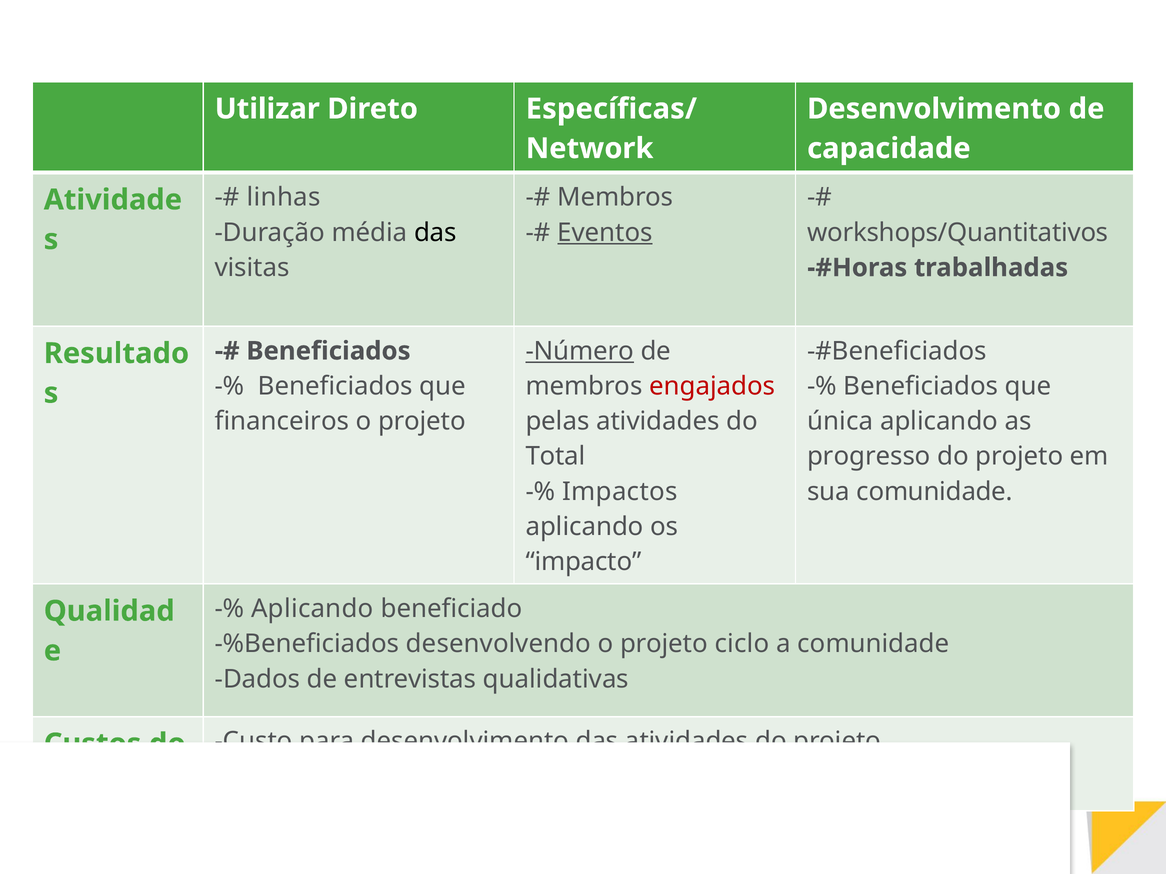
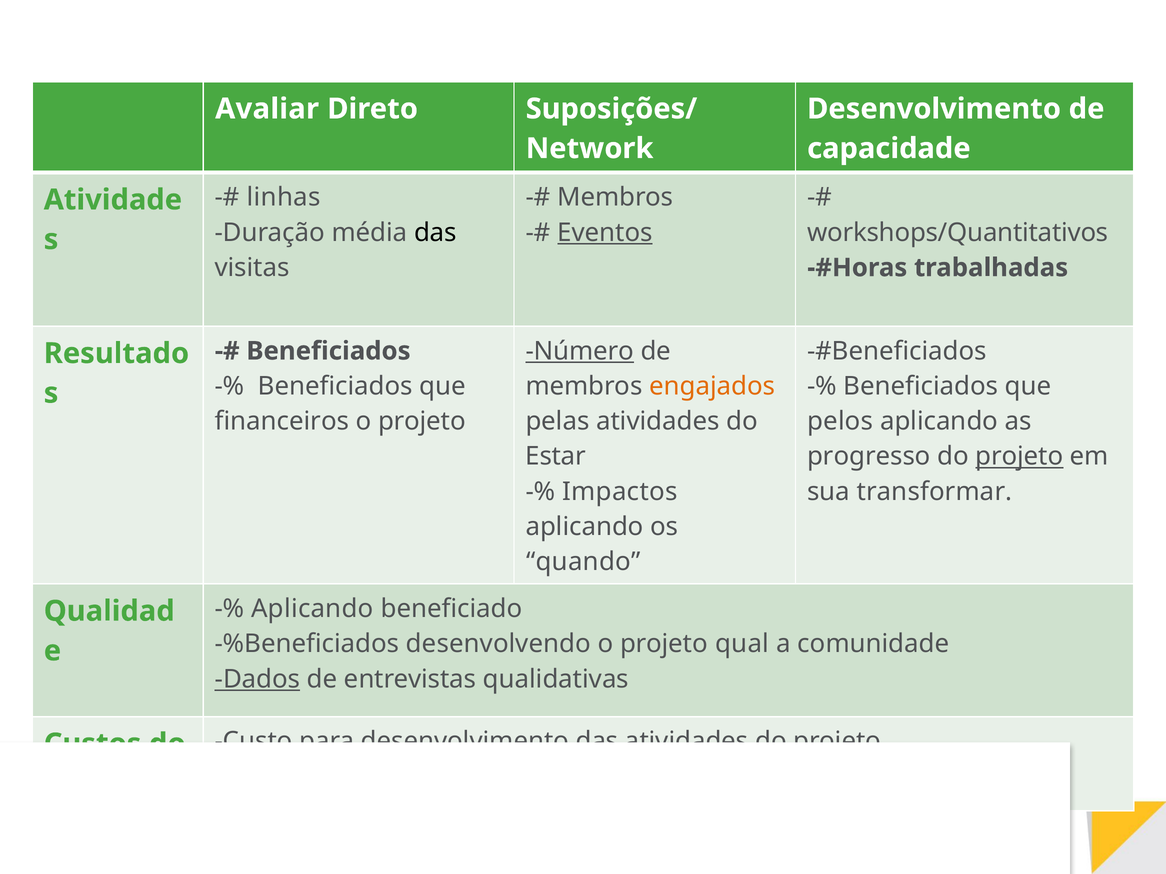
Utilizar: Utilizar -> Avaliar (267, 109)
Específicas/: Específicas/ -> Suposições/ (611, 109)
engajados colour: red -> orange (712, 386)
única: única -> pelos (840, 422)
Total: Total -> Estar (556, 457)
projeto underline: none -> present (1019, 457)
sua comunidade: comunidade -> transformar (934, 492)
impacto: impacto -> quando (583, 562)
ciclo: ciclo -> qual (742, 644)
Dados underline: none -> present (257, 679)
